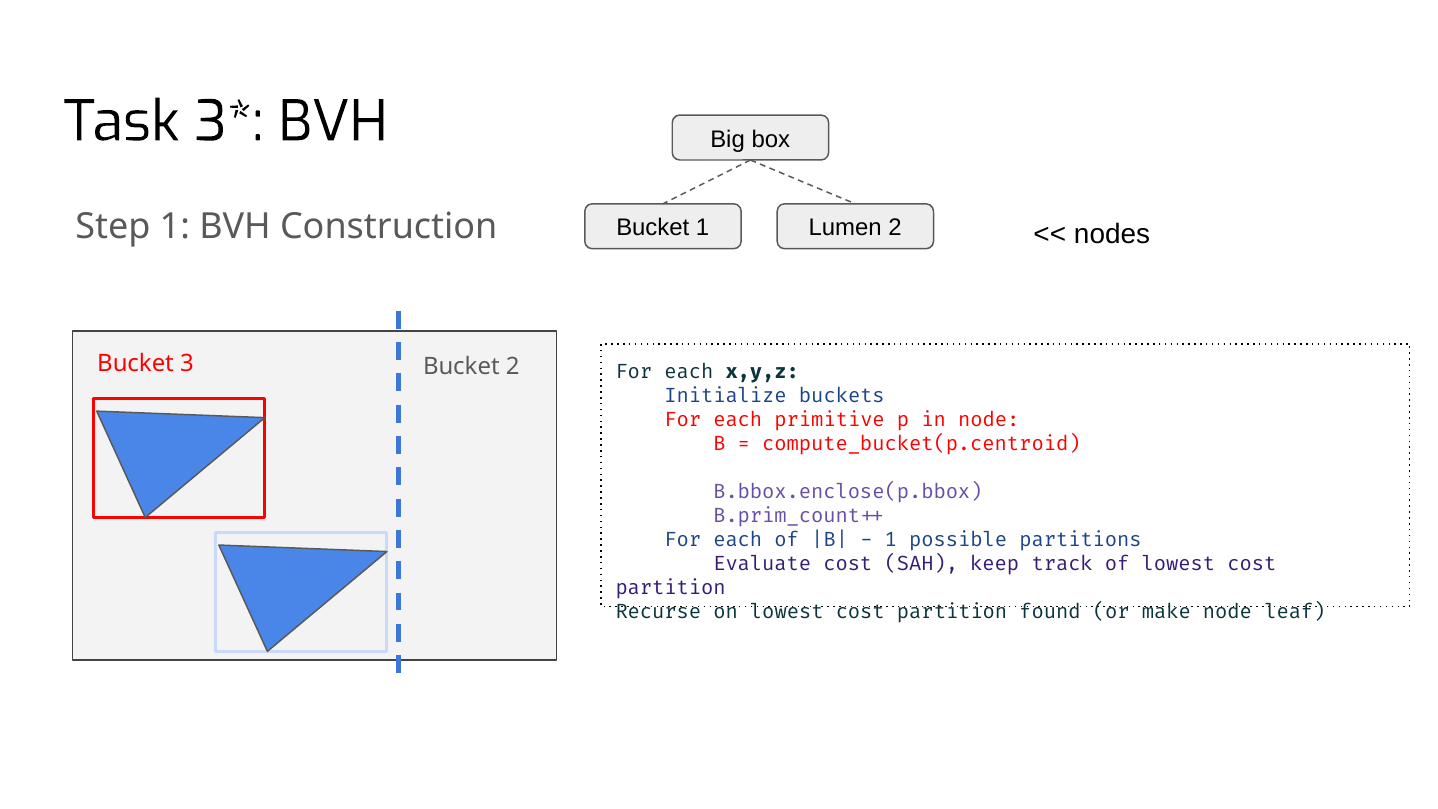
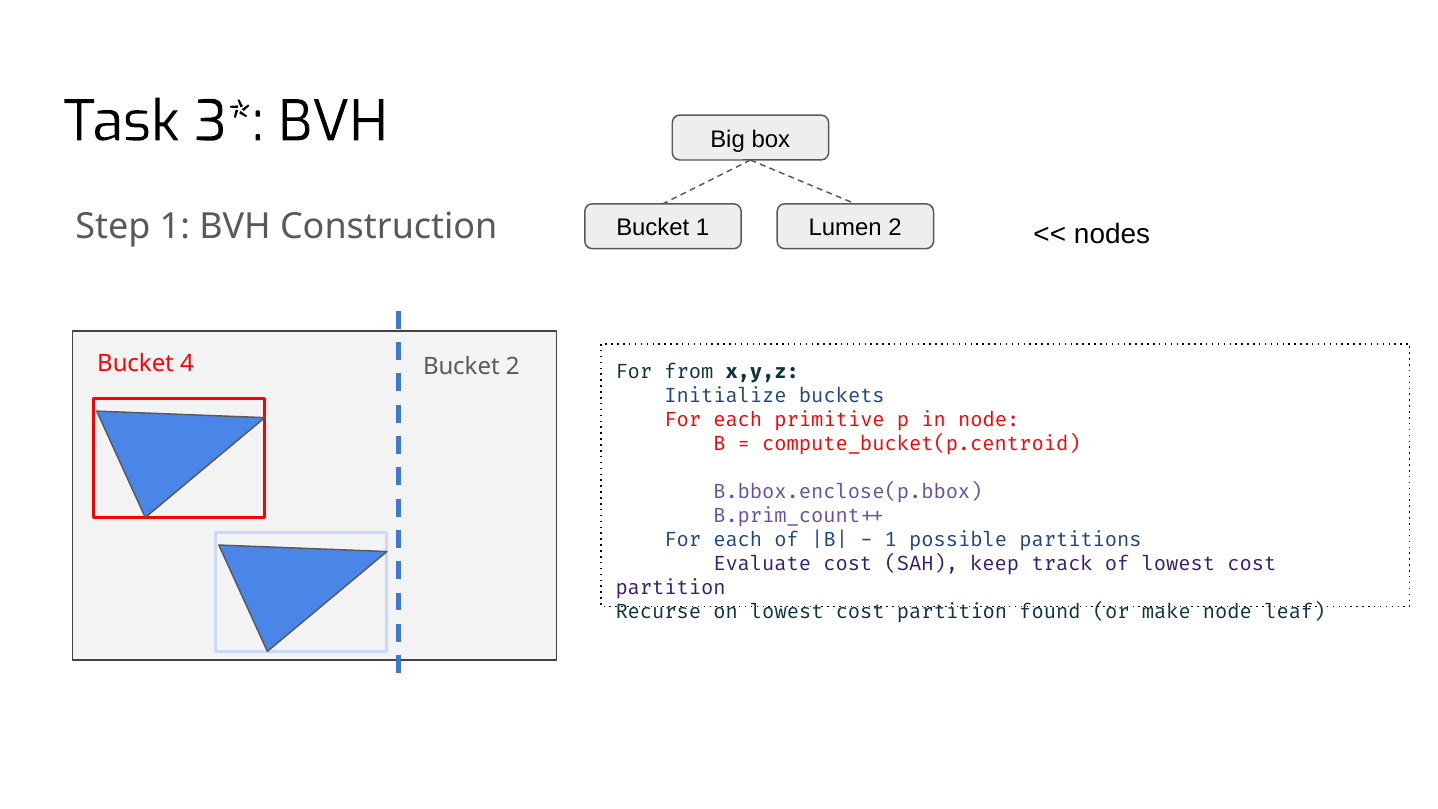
3: 3 -> 4 (187, 363)
each: each -> from (689, 372)
